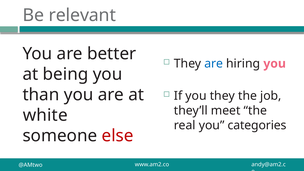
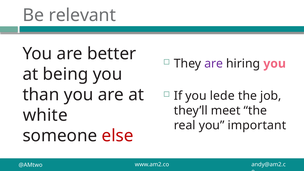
are colour: blue -> purple (214, 64)
you they: they -> lede (222, 96)
categories: categories -> important (257, 125)
